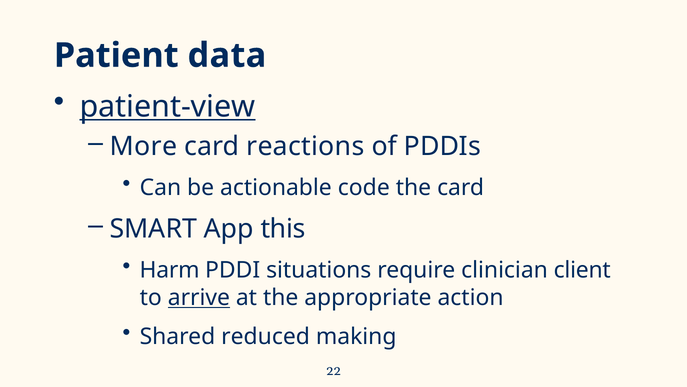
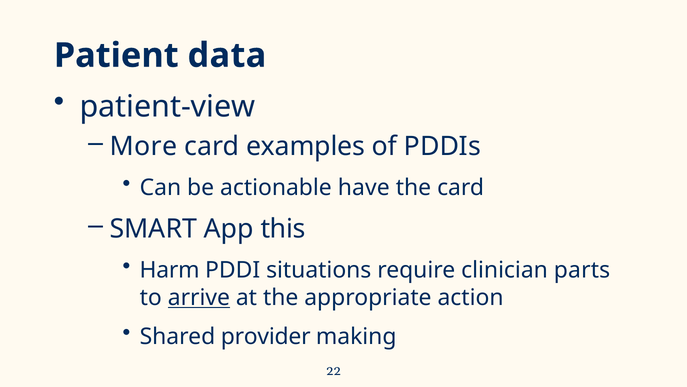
patient-view underline: present -> none (168, 106)
reactions: reactions -> examples (306, 146)
code: code -> have (364, 187)
client: client -> parts (582, 270)
reduced: reduced -> provider (266, 336)
